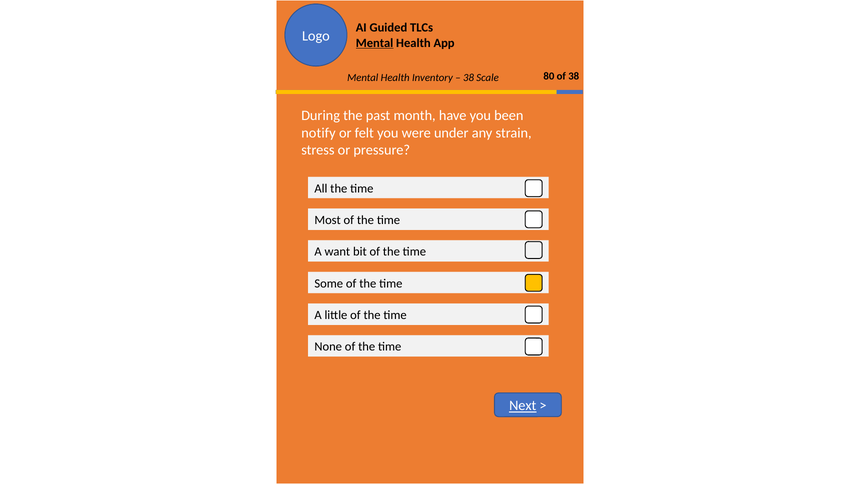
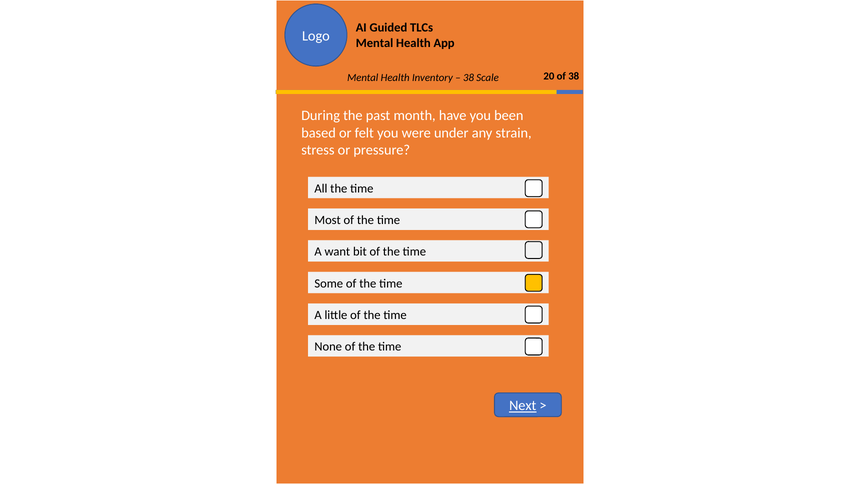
Mental underline: present -> none (375, 43)
80: 80 -> 20 (549, 76)
notify: notify -> based (319, 133)
